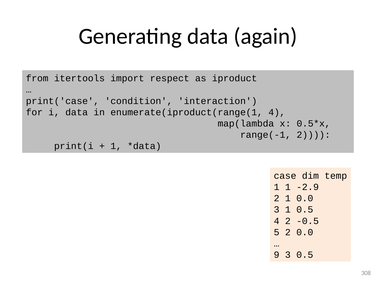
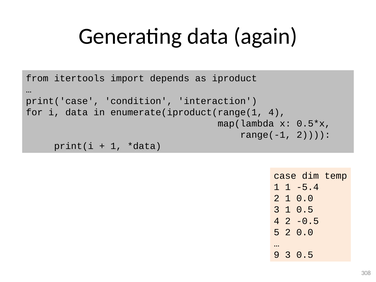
respect: respect -> depends (170, 78)
-2.9: -2.9 -> -5.4 (308, 187)
